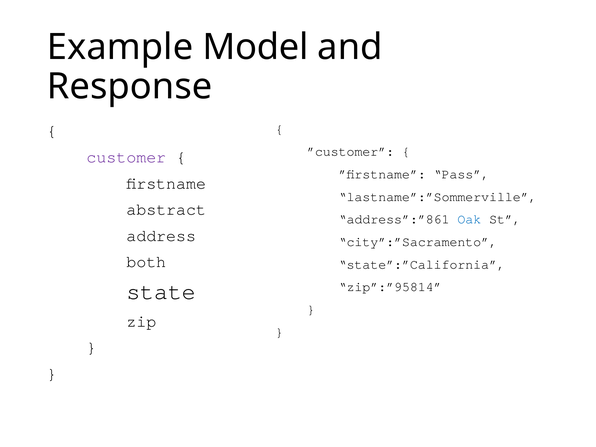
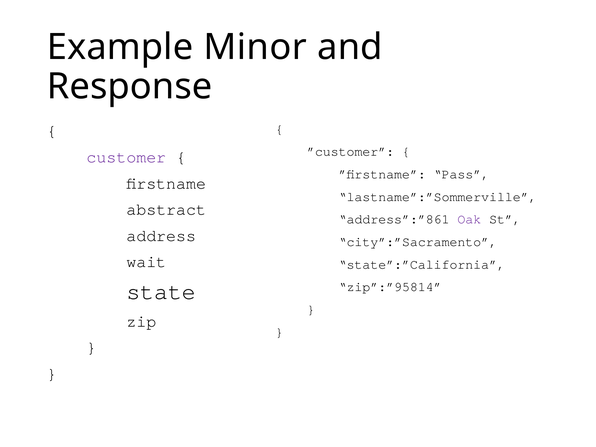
Model: Model -> Minor (255, 47)
Oak colour: blue -> purple (469, 219)
both: both -> wait (146, 262)
